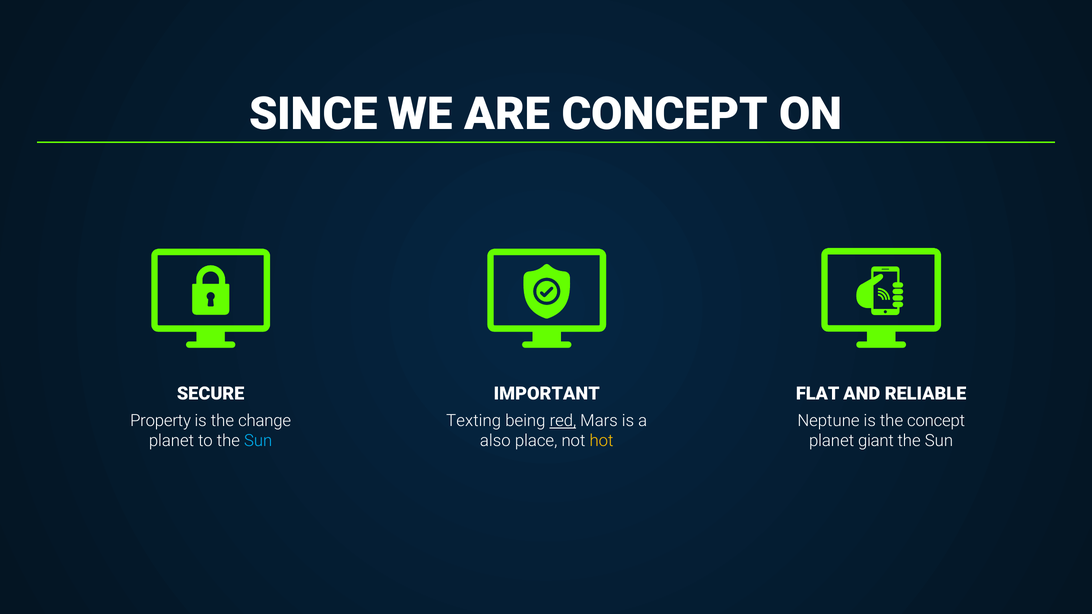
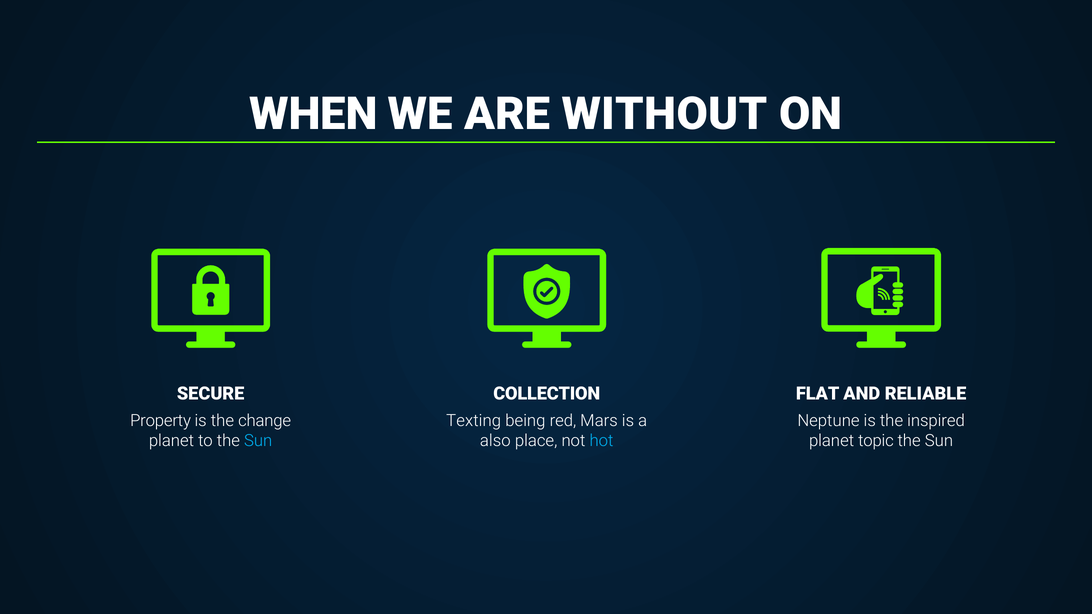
SINCE: SINCE -> WHEN (313, 114)
ARE CONCEPT: CONCEPT -> WITHOUT (665, 114)
IMPORTANT: IMPORTANT -> COLLECTION (547, 394)
red underline: present -> none (563, 421)
the concept: concept -> inspired (936, 421)
hot colour: yellow -> light blue (601, 441)
giant: giant -> topic (876, 441)
